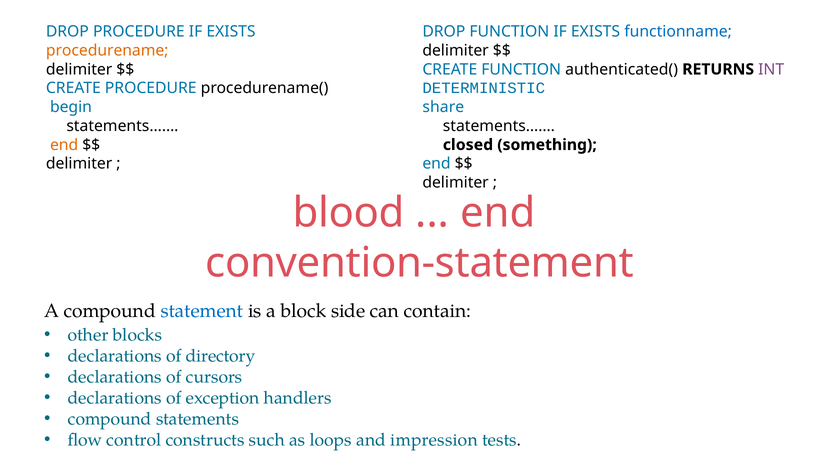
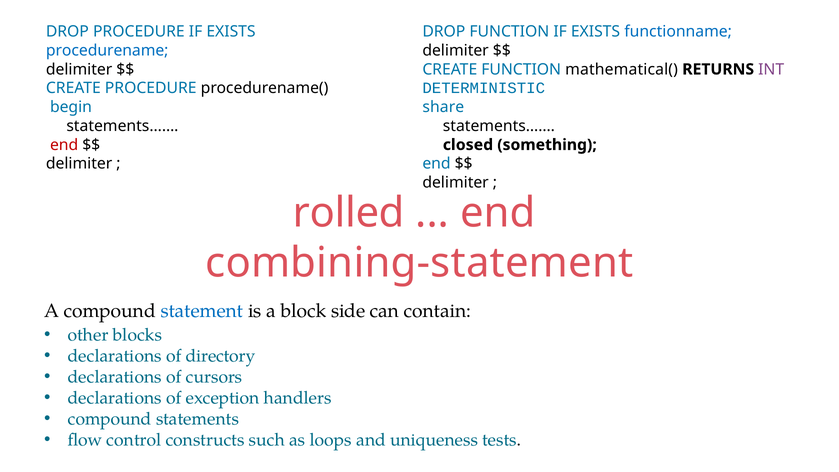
procedurename colour: orange -> blue (107, 50)
authenticated(: authenticated( -> mathematical( (622, 69)
end colour: orange -> red (64, 145)
blood: blood -> rolled (349, 213)
convention-statement: convention-statement -> combining-statement (419, 263)
impression: impression -> uniqueness (434, 440)
